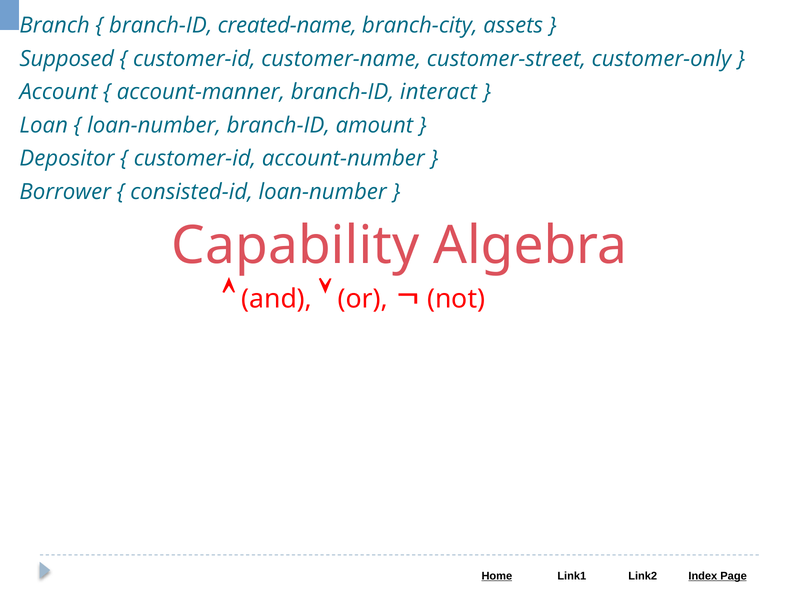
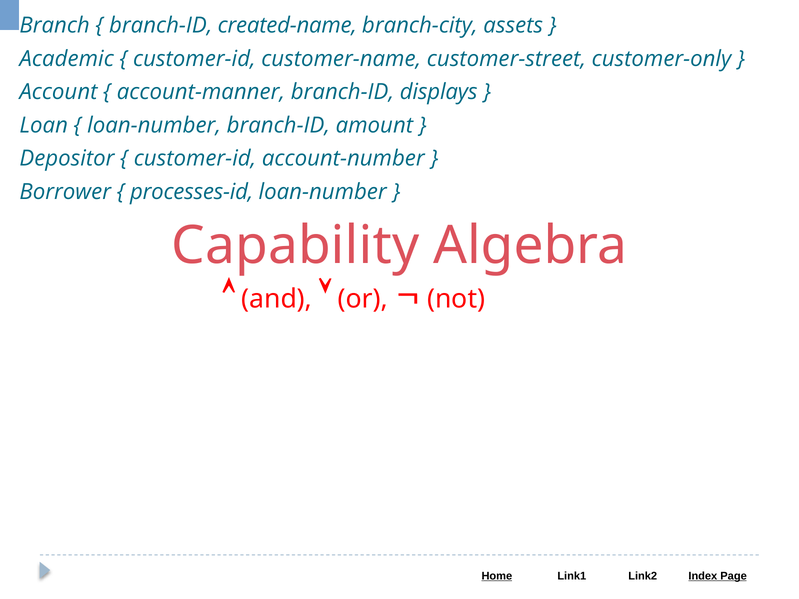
Supposed: Supposed -> Academic (67, 59)
interact: interact -> displays (439, 92)
consisted-id: consisted-id -> processes-id (192, 192)
